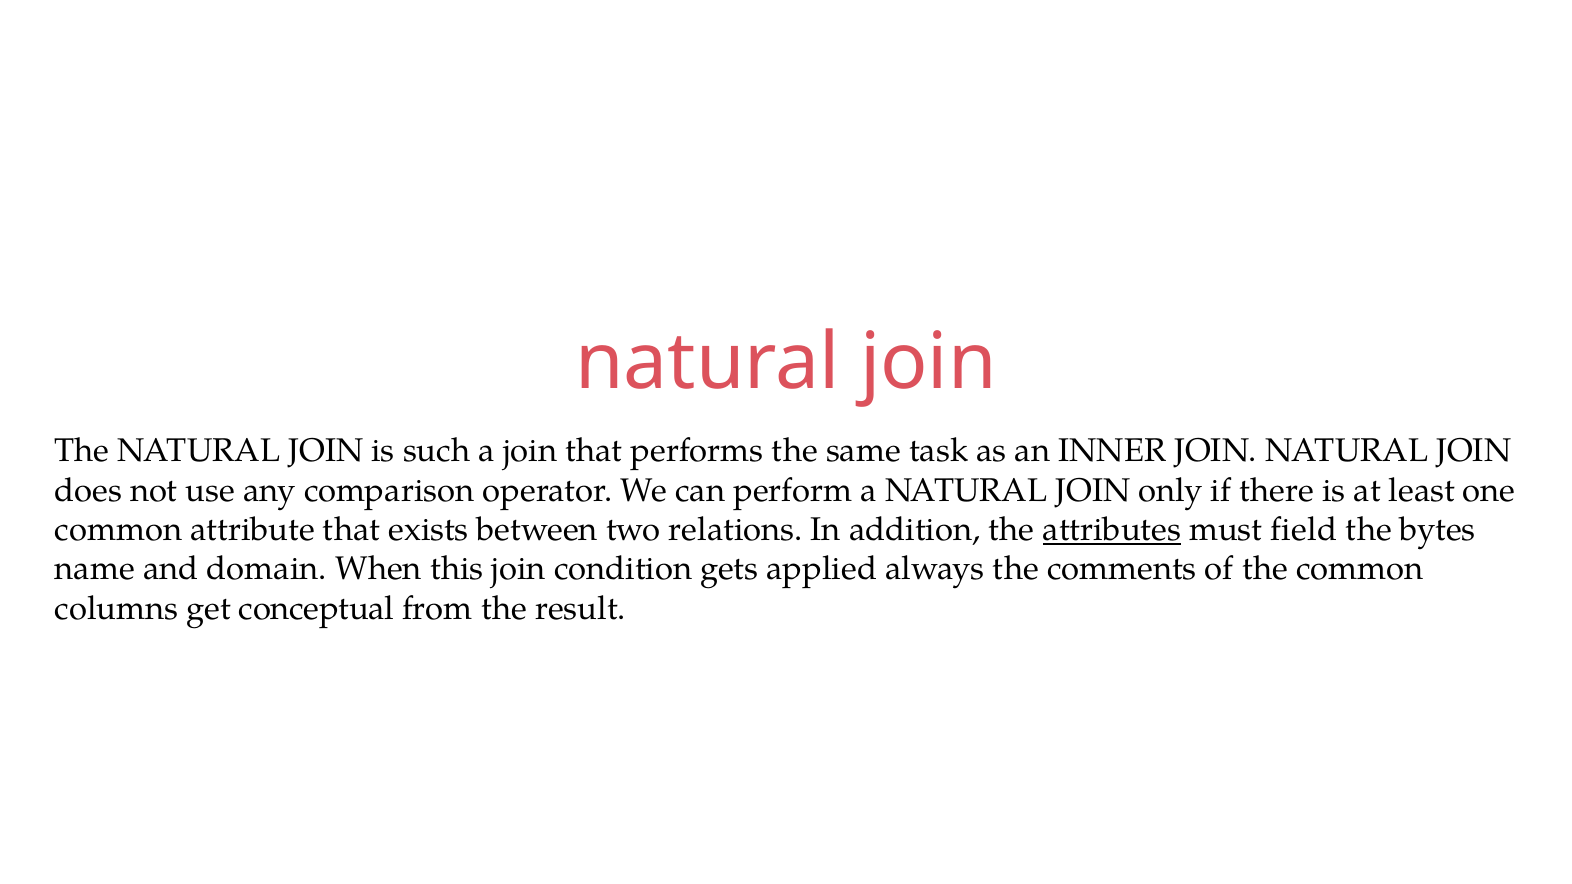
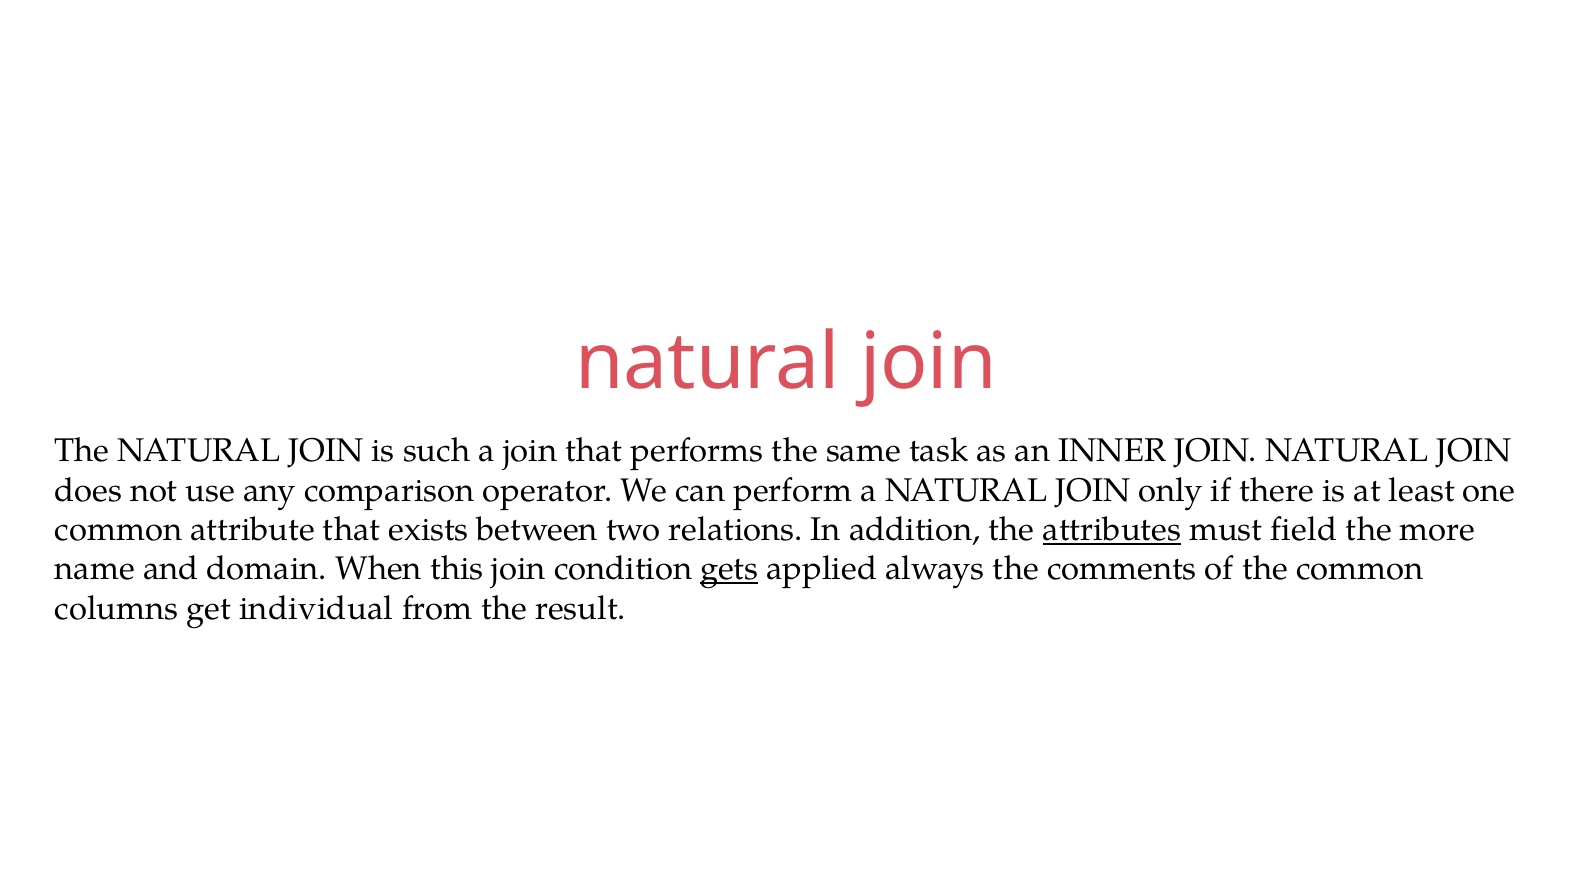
bytes: bytes -> more (1438, 530)
gets underline: none -> present (729, 569)
conceptual: conceptual -> individual (316, 608)
